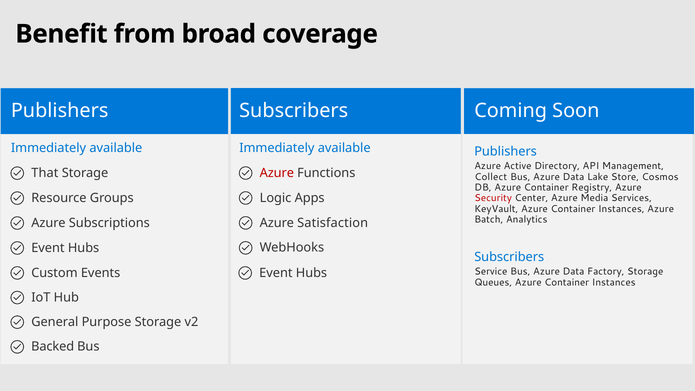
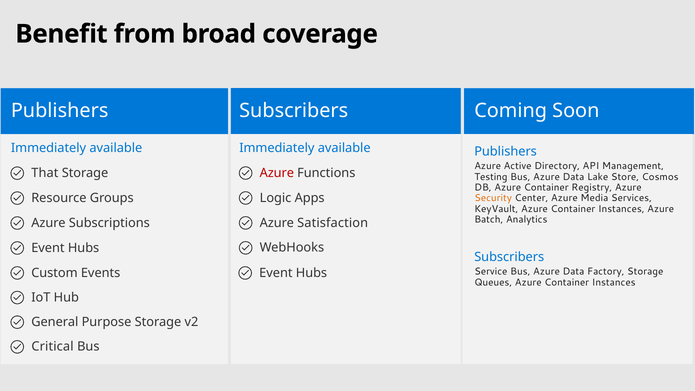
Collect: Collect -> Testing (491, 177)
Security colour: red -> orange (493, 198)
Backed: Backed -> Critical (53, 347)
